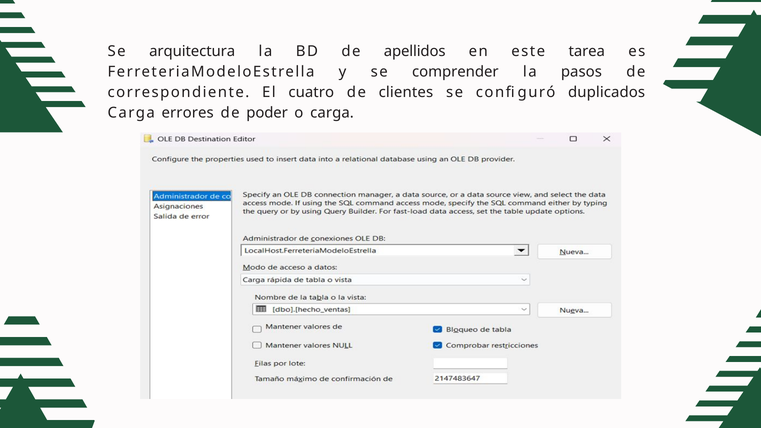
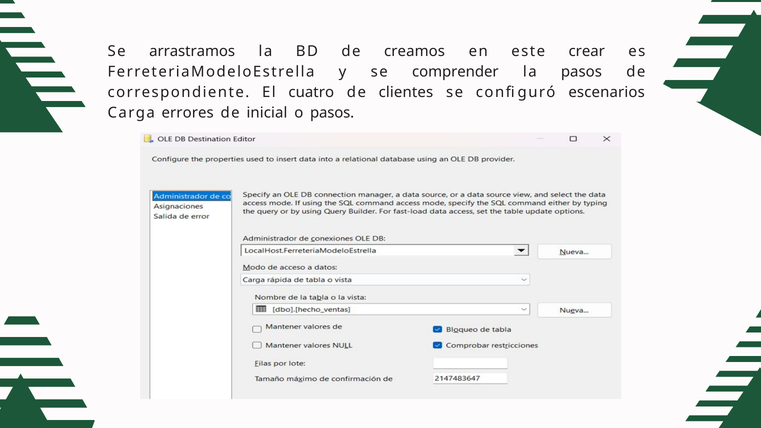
arquitectura: arquitectura -> arrastramos (192, 51)
apellidos: apellidos -> creamos (415, 51)
tarea: tarea -> crear (587, 51)
duplicados: duplicados -> escenarios (607, 92)
poder: poder -> inicial (267, 113)
o carga: carga -> pasos (332, 113)
